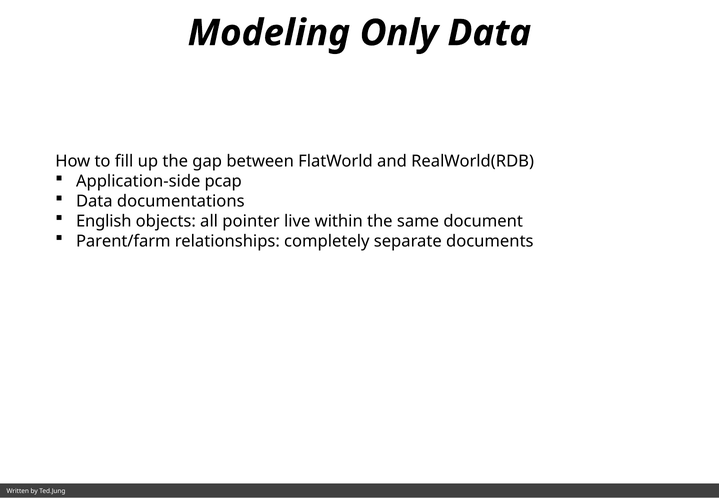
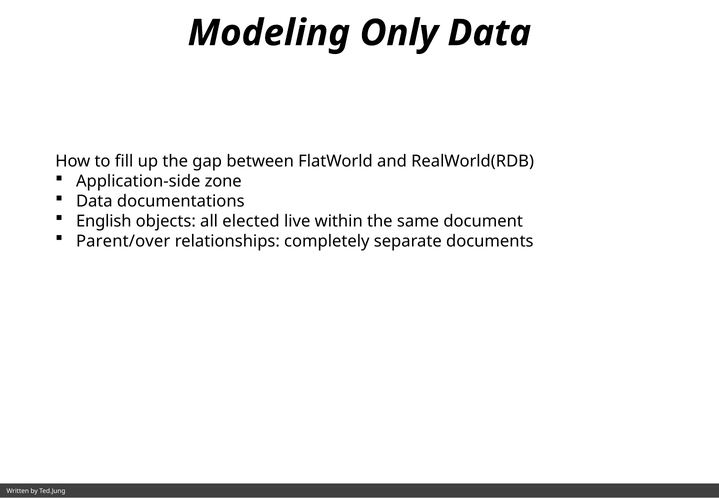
pcap: pcap -> zone (223, 181)
pointer: pointer -> elected (251, 221)
Parent/farm: Parent/farm -> Parent/over (123, 241)
